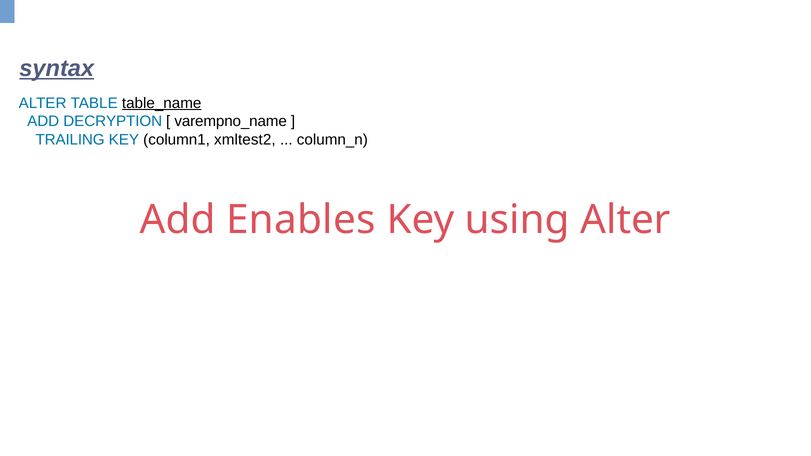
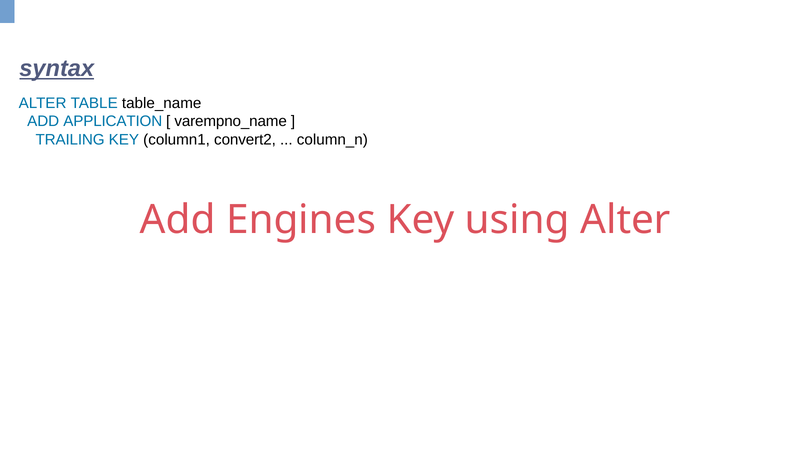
table_name underline: present -> none (162, 103)
DECRYPTION: DECRYPTION -> APPLICATION (113, 121)
xmltest2: xmltest2 -> convert2 (245, 140)
Enables: Enables -> Engines (301, 220)
